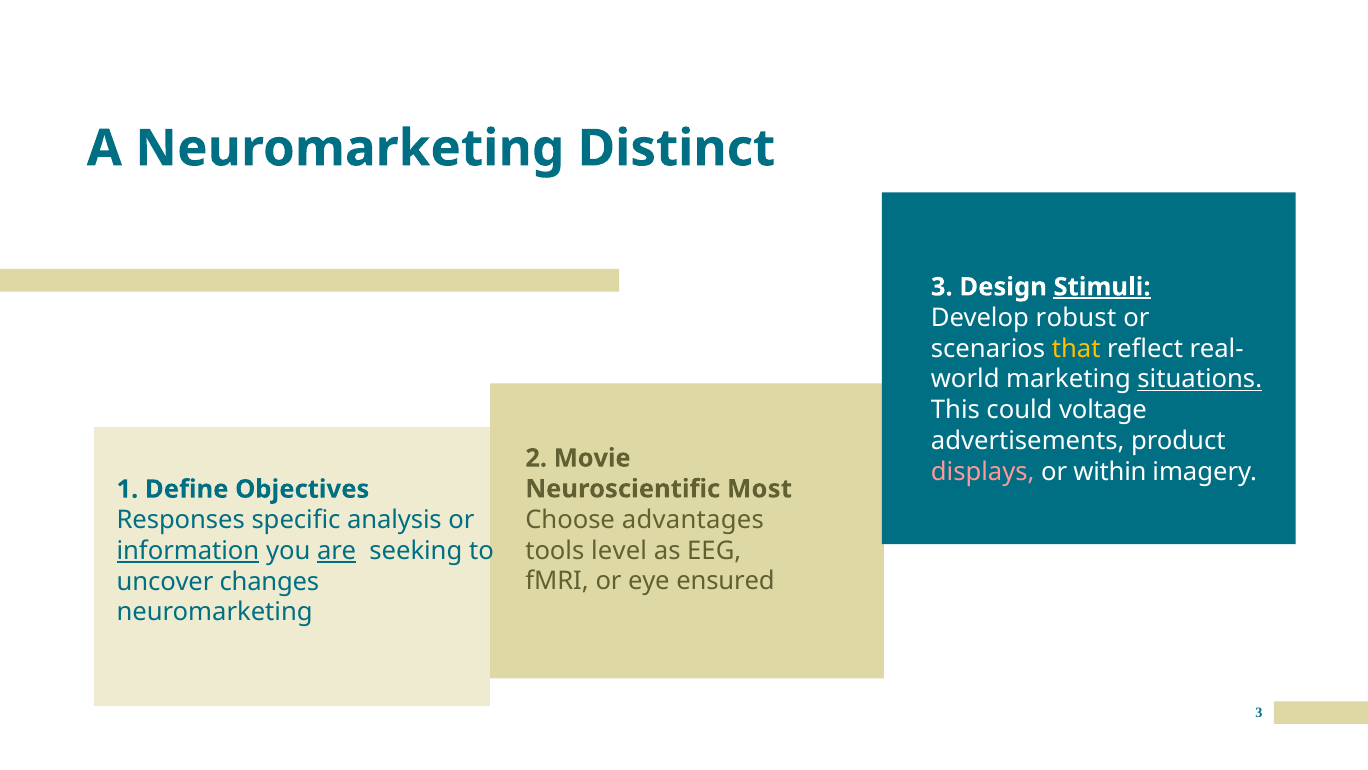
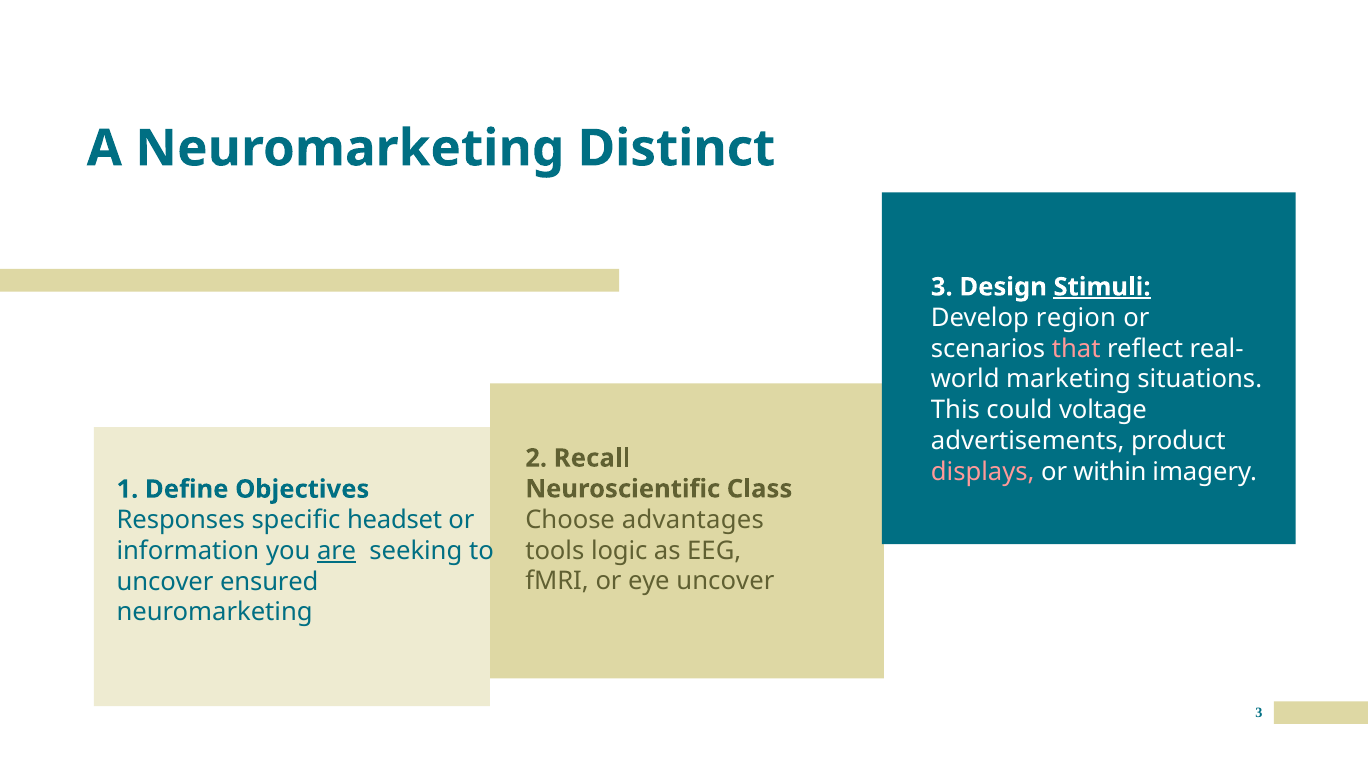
robust: robust -> region (1076, 318)
that colour: yellow -> pink (1076, 348)
situations underline: present -> none (1200, 379)
Movie: Movie -> Recall (592, 458)
Most: Most -> Class (760, 489)
analysis: analysis -> headset (395, 520)
level: level -> logic (619, 550)
information underline: present -> none (188, 550)
eye ensured: ensured -> uncover (725, 581)
changes: changes -> ensured (269, 581)
